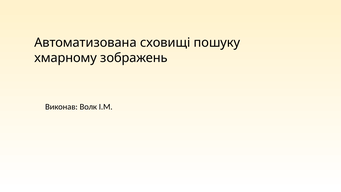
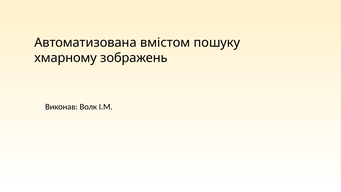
сховищі: сховищі -> вмістом (165, 43)
